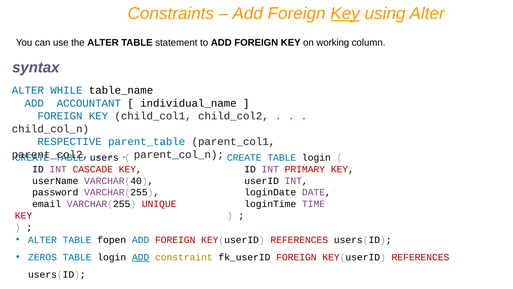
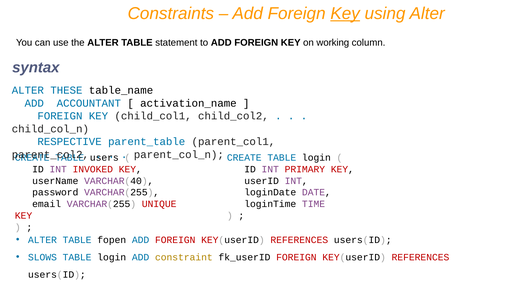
WHILE: WHILE -> THESE (66, 90)
individual_name: individual_name -> activation_name (188, 103)
CASCADE: CASCADE -> INVOKED (93, 169)
ZEROS: ZEROS -> SLOWS (42, 257)
ADD underline: present -> none (141, 257)
